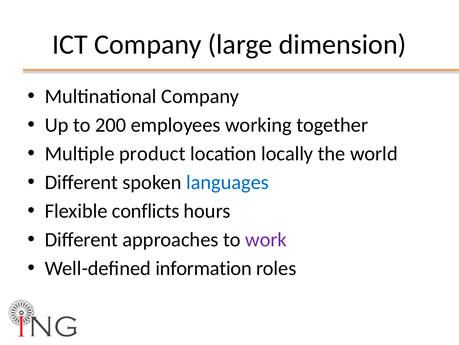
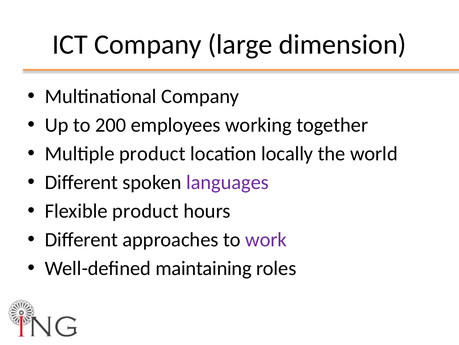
languages colour: blue -> purple (228, 182)
Flexible conflicts: conflicts -> product (146, 211)
information: information -> maintaining (204, 268)
